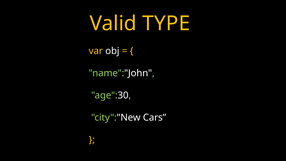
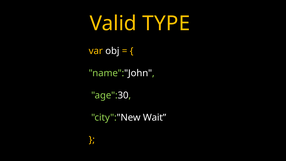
Cars: Cars -> Wait (155, 117)
